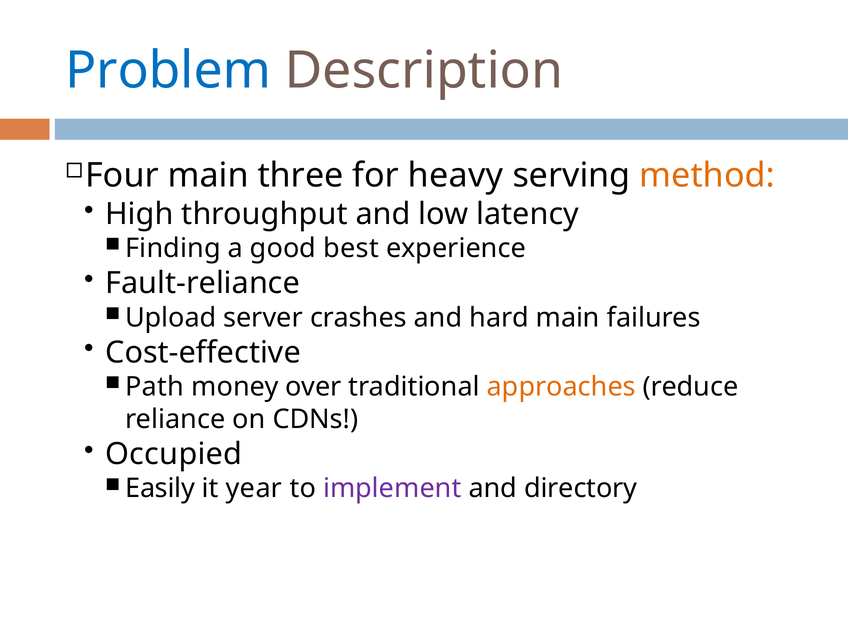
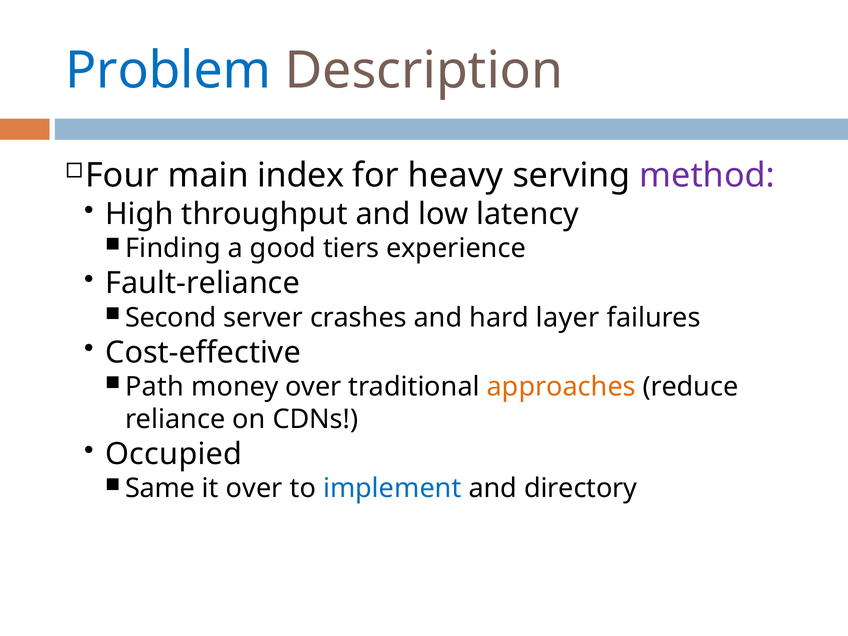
three: three -> index (301, 175)
method colour: orange -> purple (707, 175)
best: best -> tiers (351, 248)
Upload: Upload -> Second (171, 318)
hard main: main -> layer (568, 318)
Easily: Easily -> Same (160, 489)
it year: year -> over (254, 489)
implement colour: purple -> blue (392, 489)
